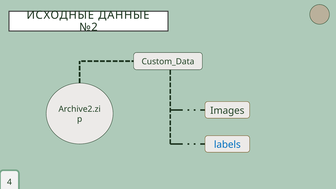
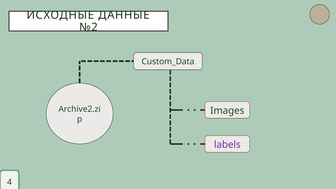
labels colour: blue -> purple (227, 145)
